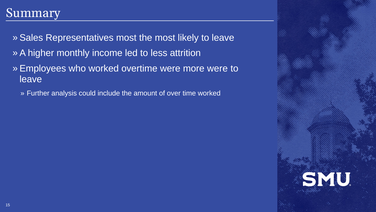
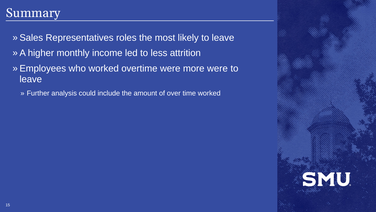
Representatives most: most -> roles (126, 38)
